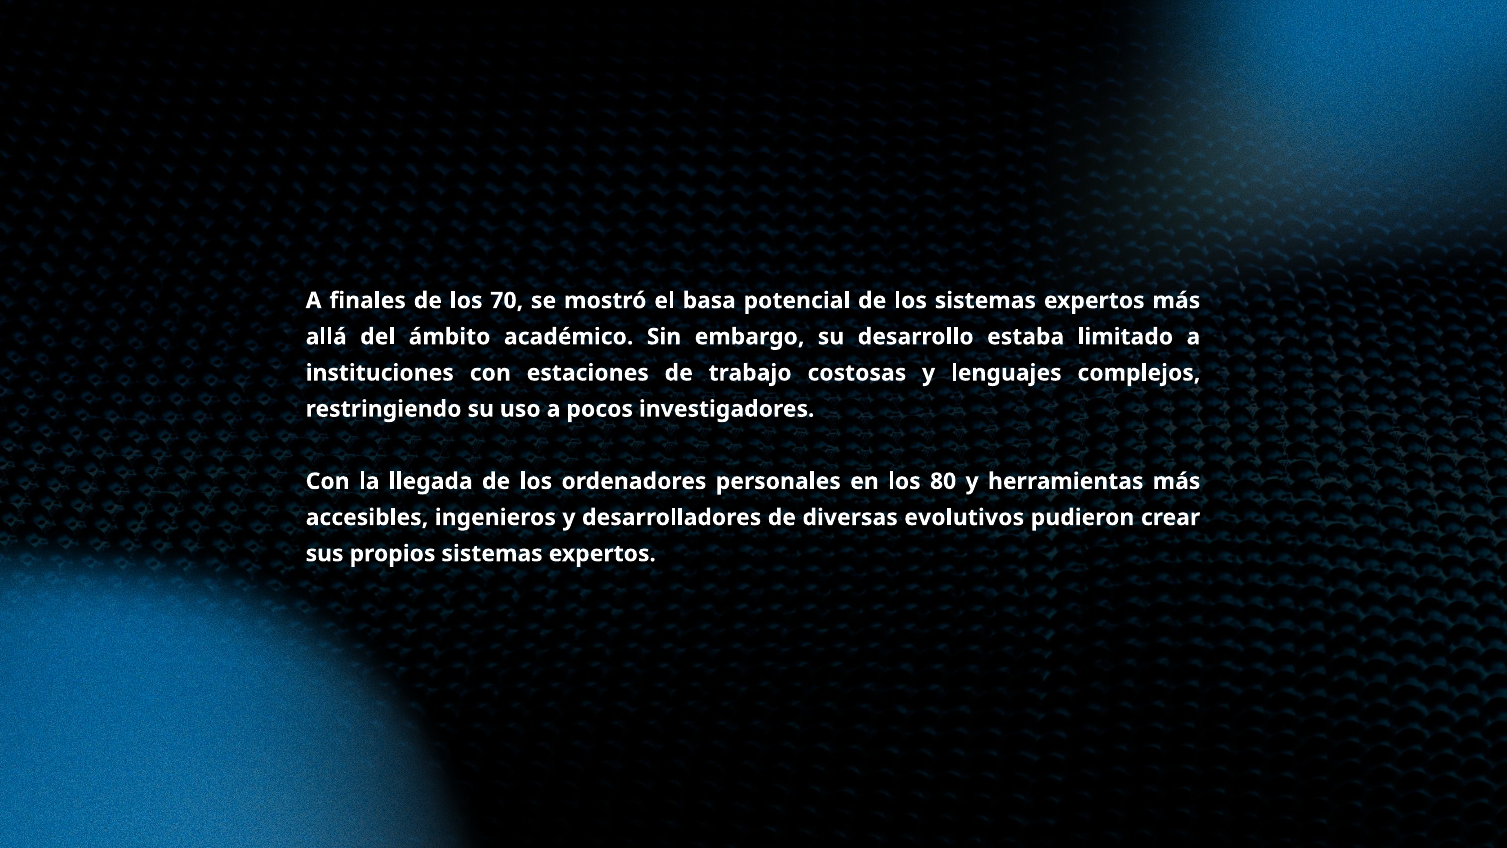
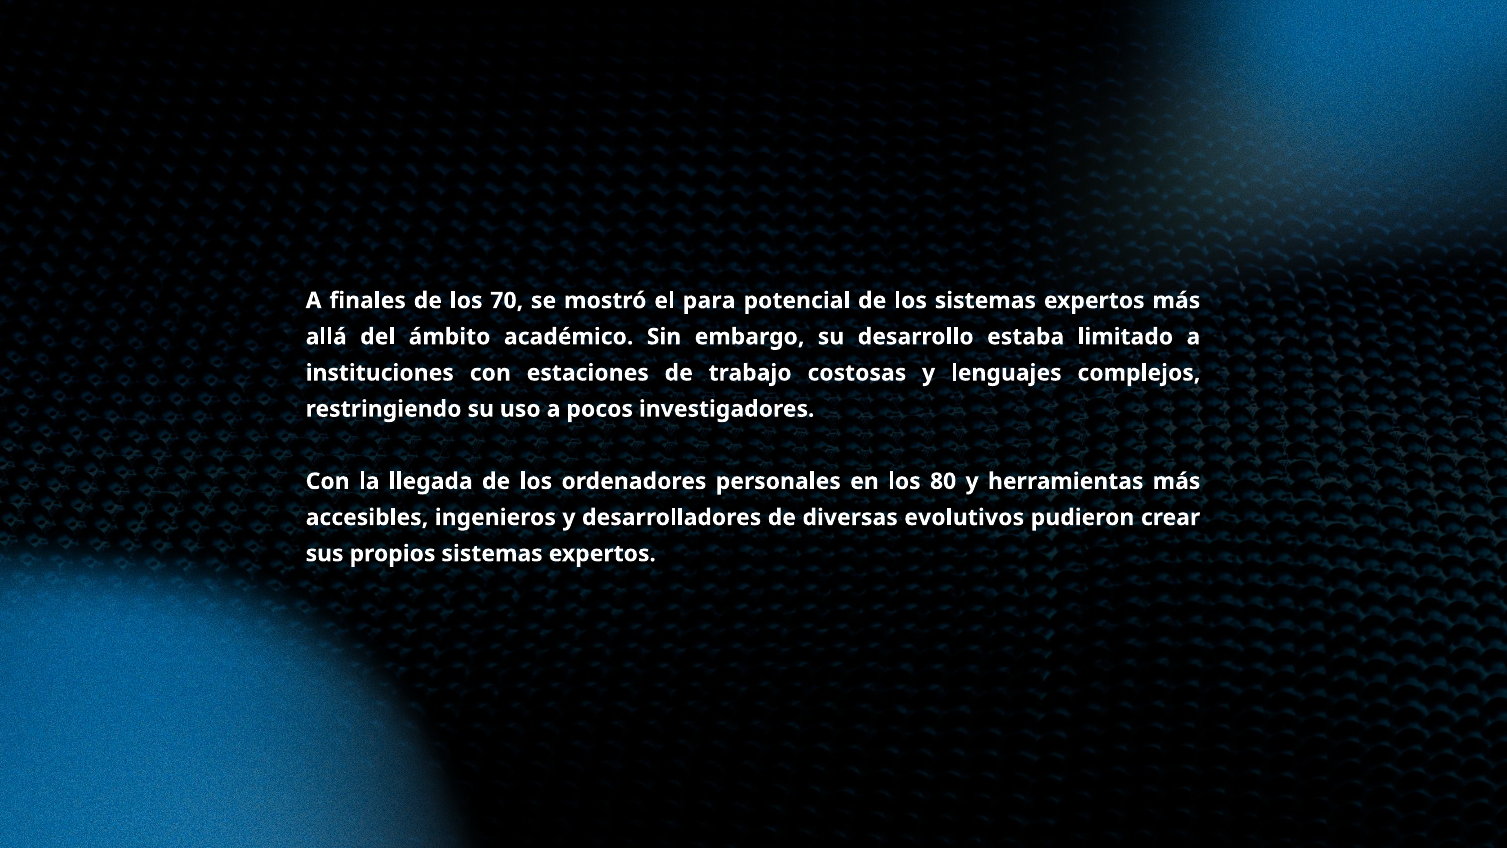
basa: basa -> para (709, 301)
